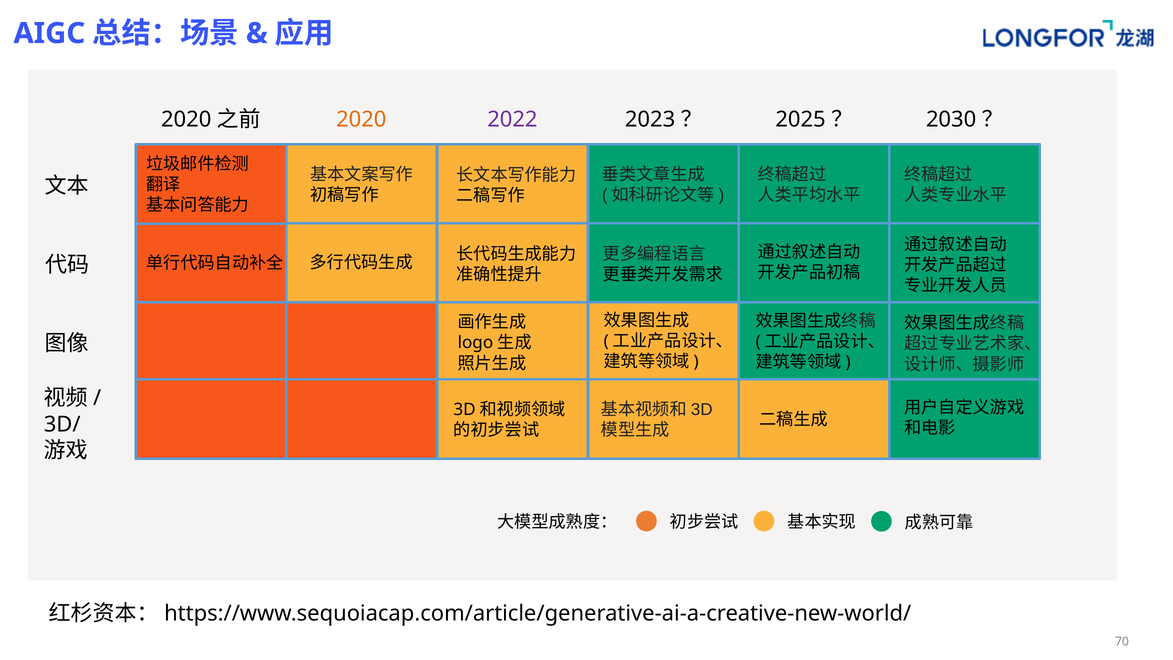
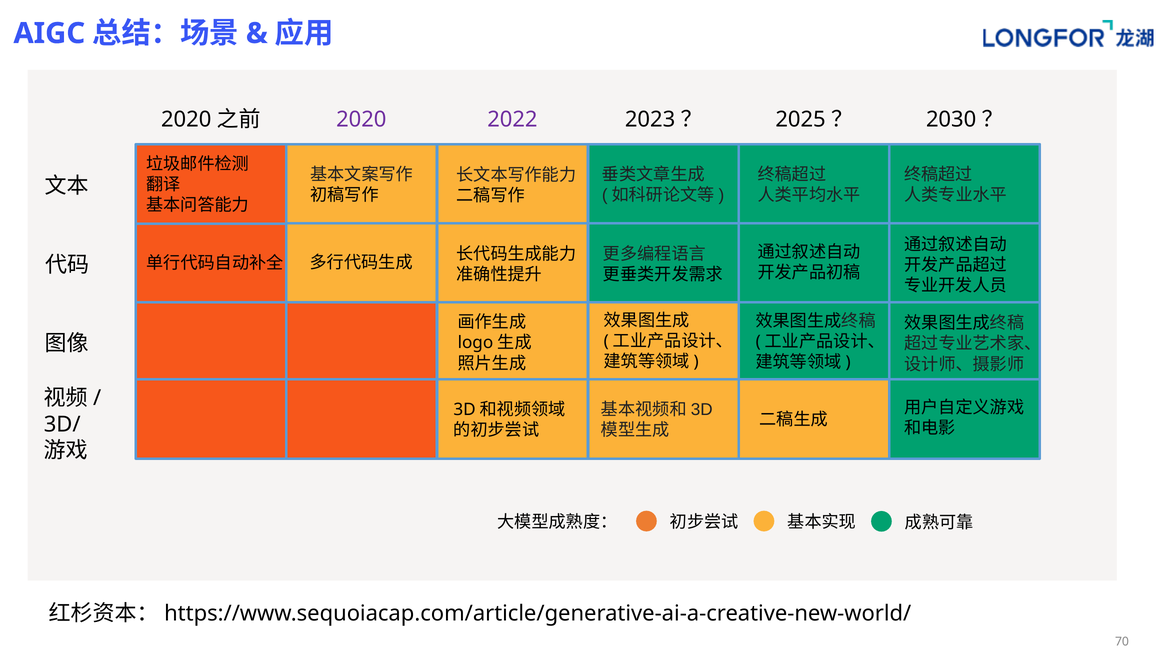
2020 colour: orange -> purple (361, 120)
